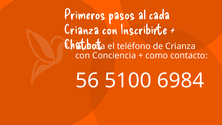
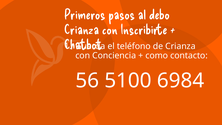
cada: cada -> debo (159, 15)
